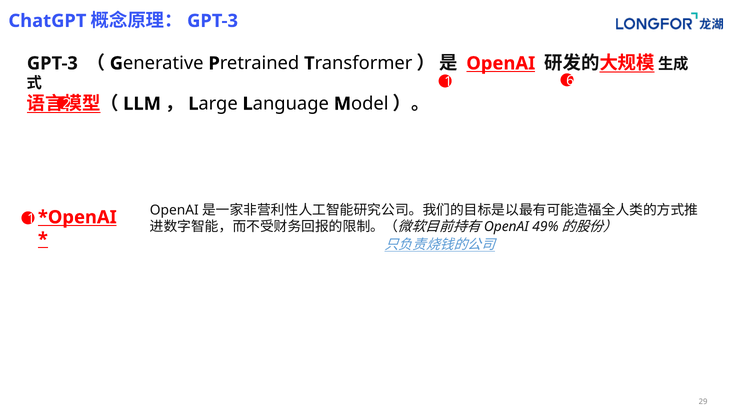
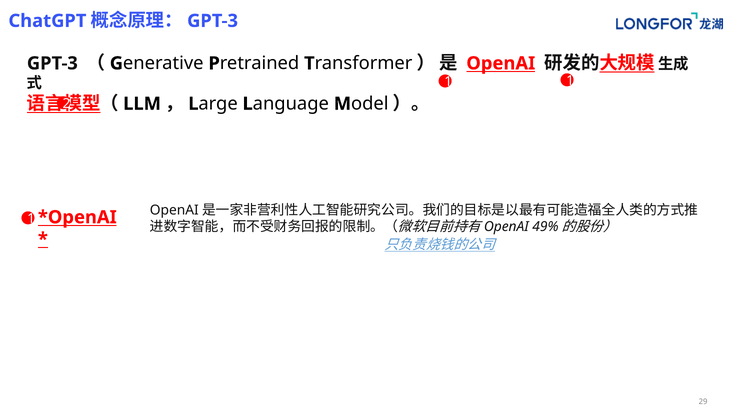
1 6: 6 -> 1 (570, 81)
